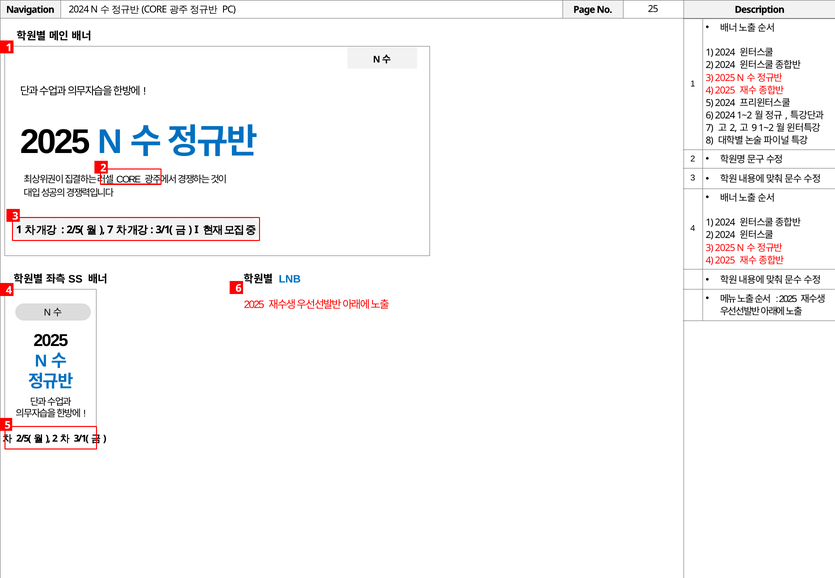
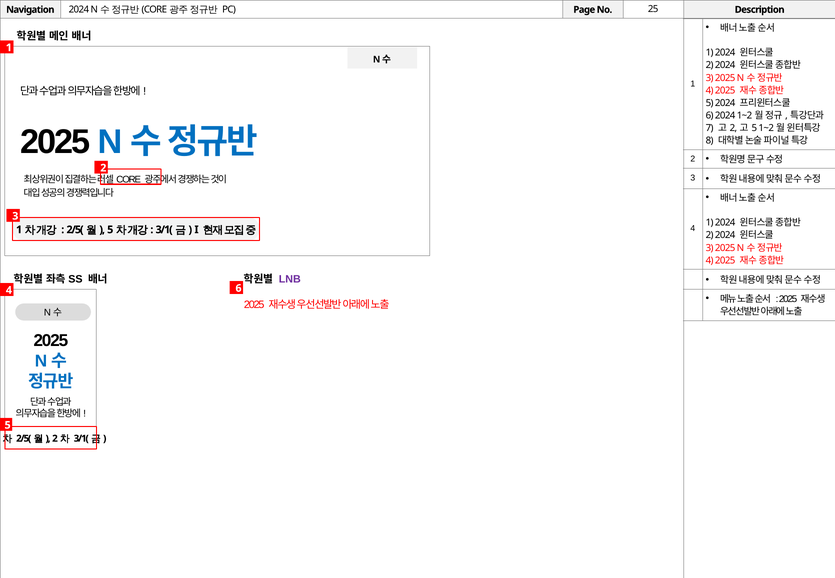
9: 9 -> 5 (754, 128)
7: 7 -> 5 (110, 230)
LNB colour: blue -> purple (290, 279)
